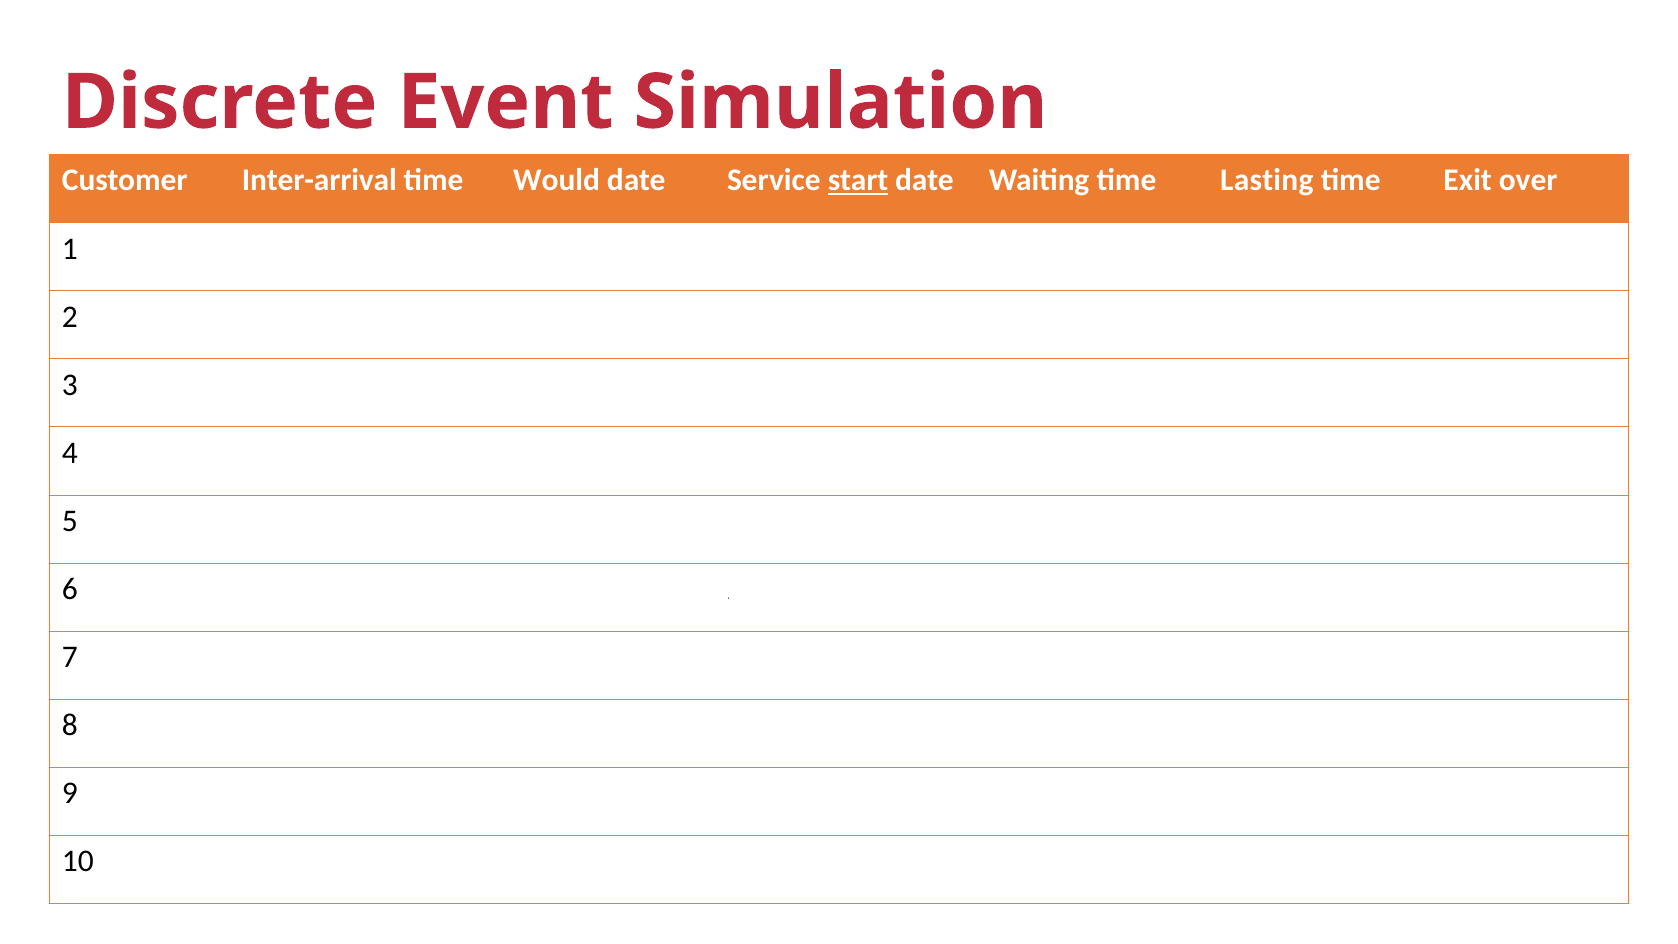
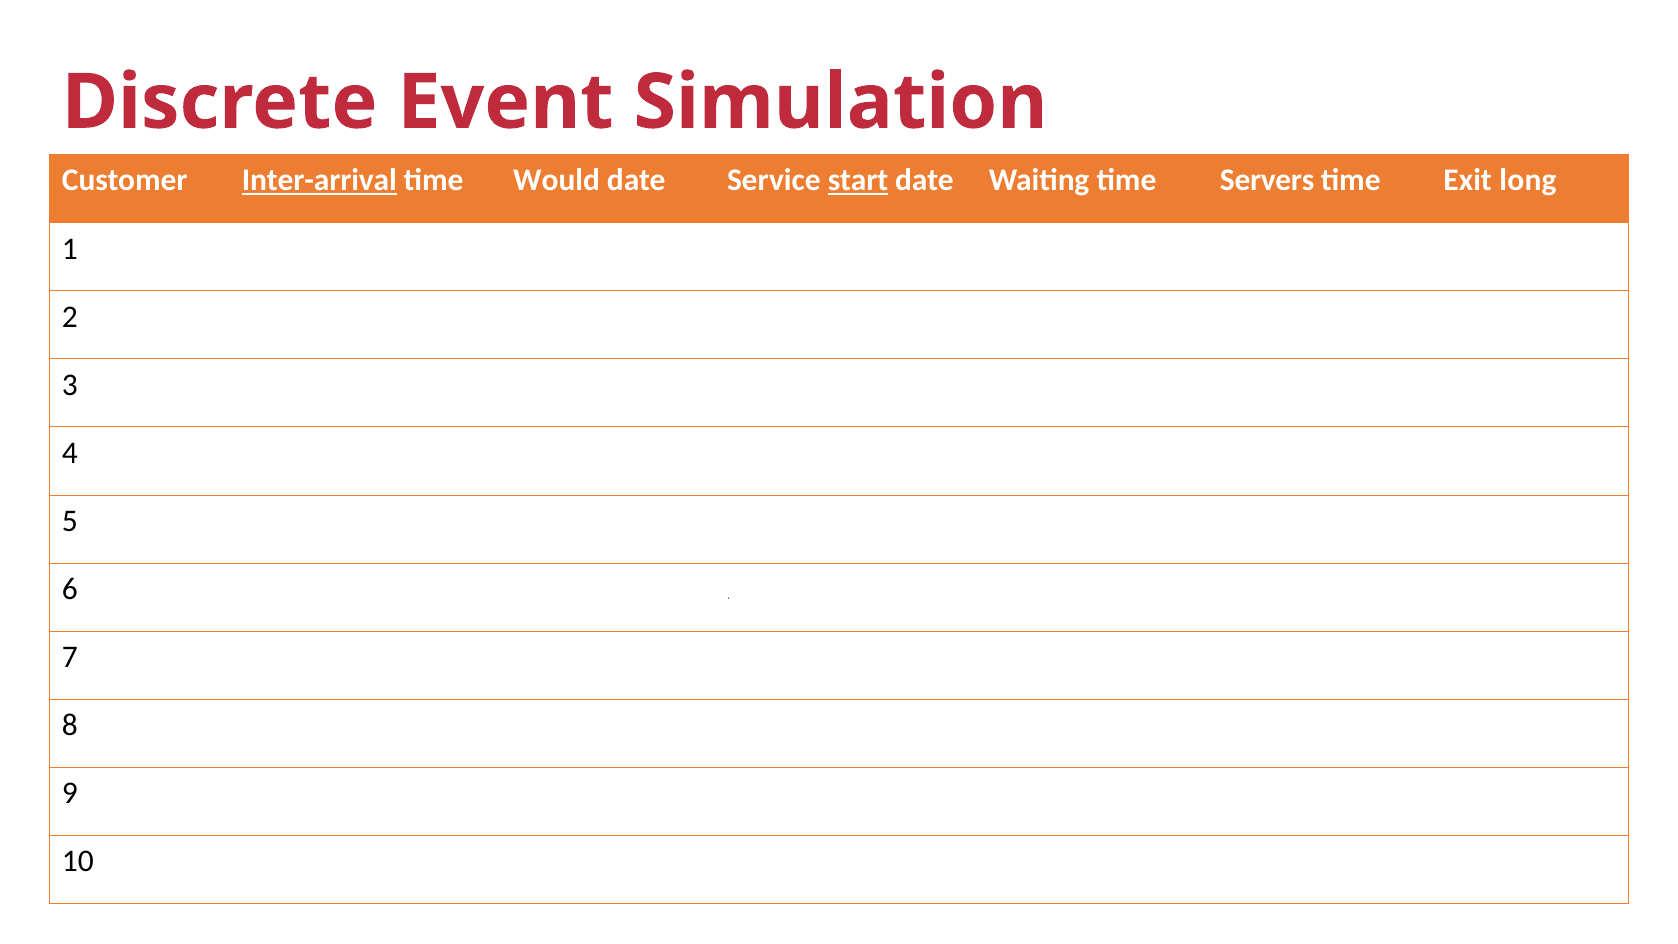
Inter-arrival underline: none -> present (319, 181)
Lasting: Lasting -> Servers (1267, 181)
over: over -> long (1528, 181)
